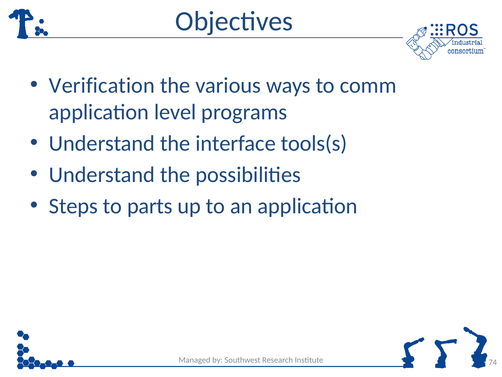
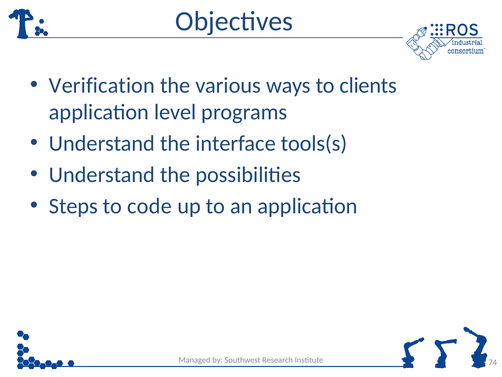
comm: comm -> clients (368, 85)
parts: parts -> code (150, 206)
